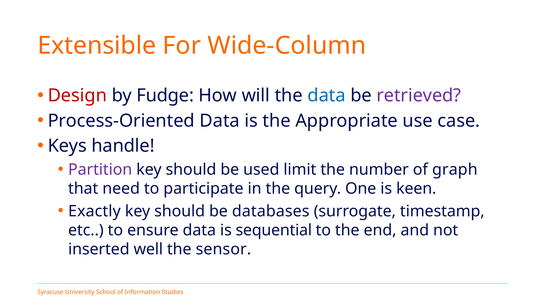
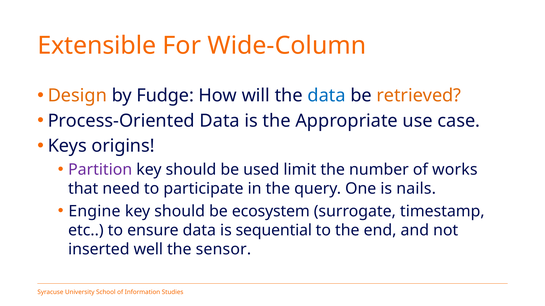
Design colour: red -> orange (77, 96)
retrieved colour: purple -> orange (419, 96)
handle: handle -> origins (123, 146)
graph: graph -> works (455, 170)
keen: keen -> nails (416, 189)
Exactly: Exactly -> Engine (94, 212)
databases: databases -> ecosystem (271, 212)
